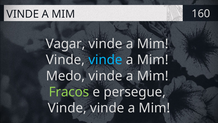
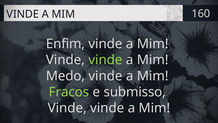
Vagar: Vagar -> Enfim (65, 44)
vinde colour: light blue -> light green (105, 60)
persegue: persegue -> submisso (135, 92)
